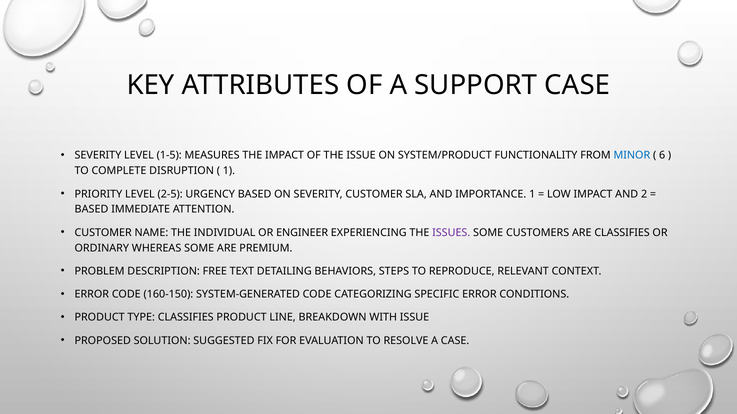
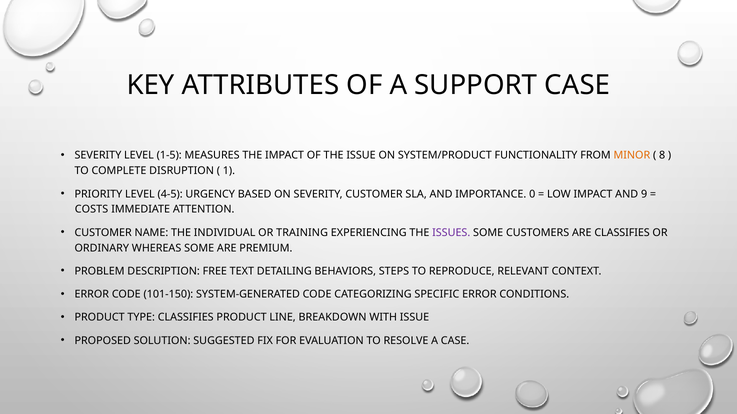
MINOR colour: blue -> orange (632, 156)
6: 6 -> 8 (662, 156)
2-5: 2-5 -> 4-5 (170, 194)
IMPORTANCE 1: 1 -> 0 (532, 194)
2: 2 -> 9 (644, 194)
BASED: BASED -> COSTS (91, 210)
ENGINEER: ENGINEER -> TRAINING (302, 233)
160-150: 160-150 -> 101-150 (168, 295)
